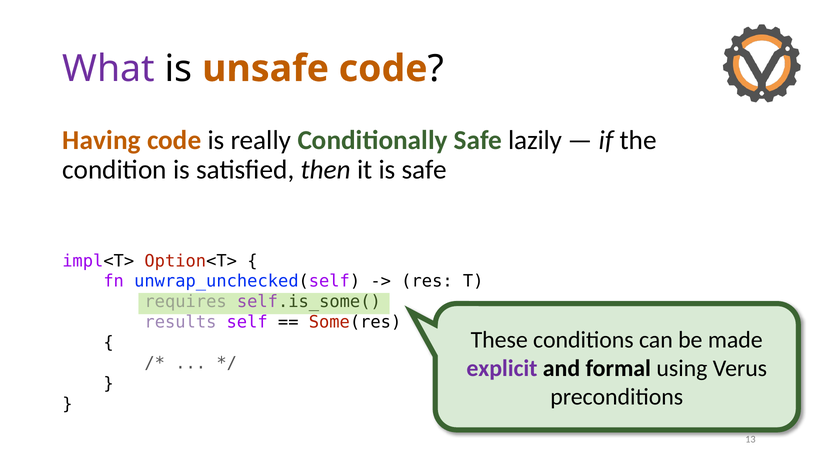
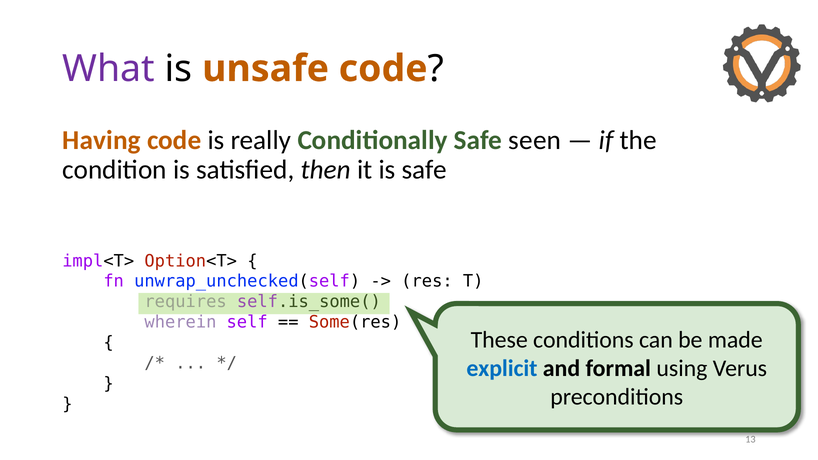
lazily: lazily -> seen (535, 140)
results: results -> wherein (180, 322)
explicit colour: purple -> blue (502, 368)
